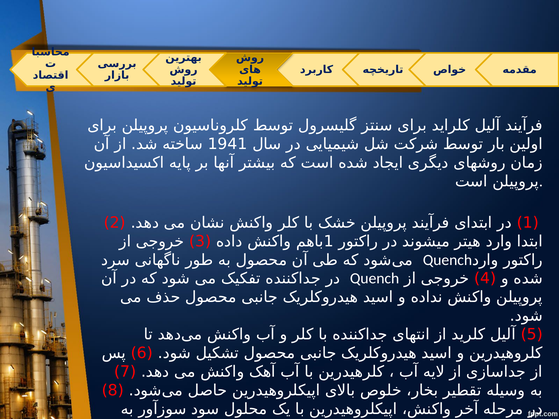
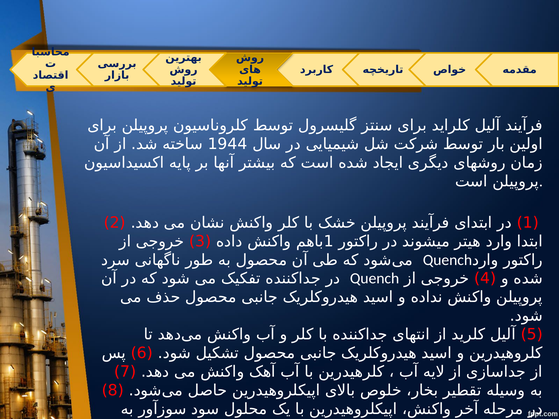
1941: 1941 -> 1944 (227, 144)
